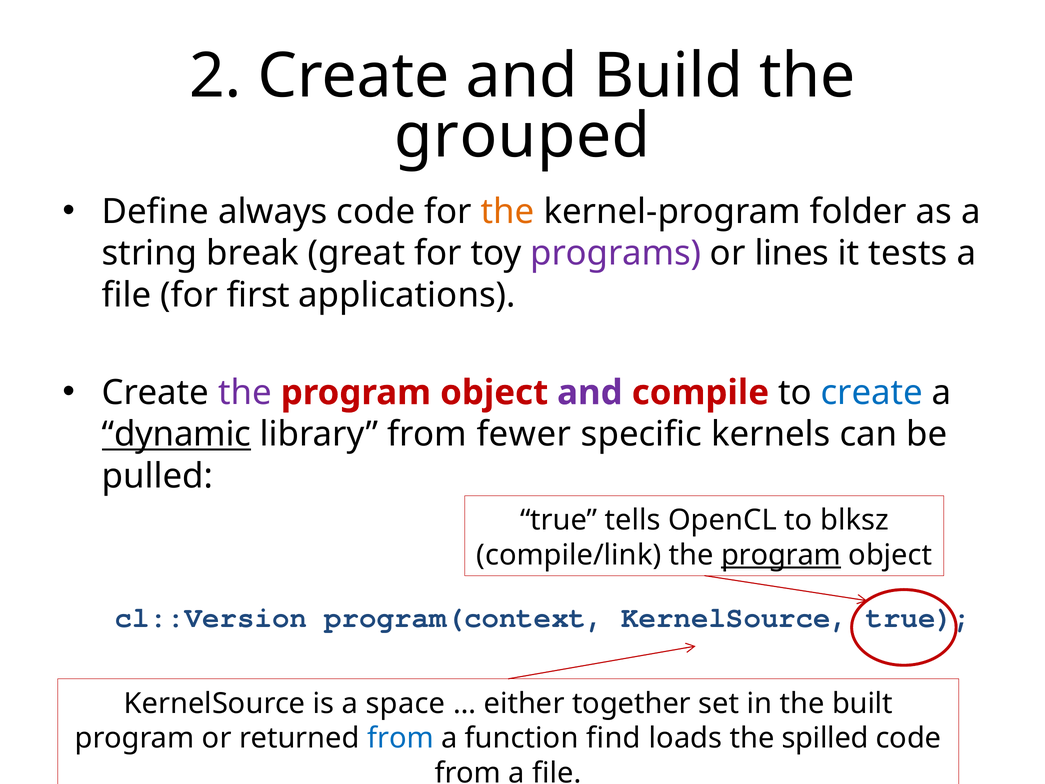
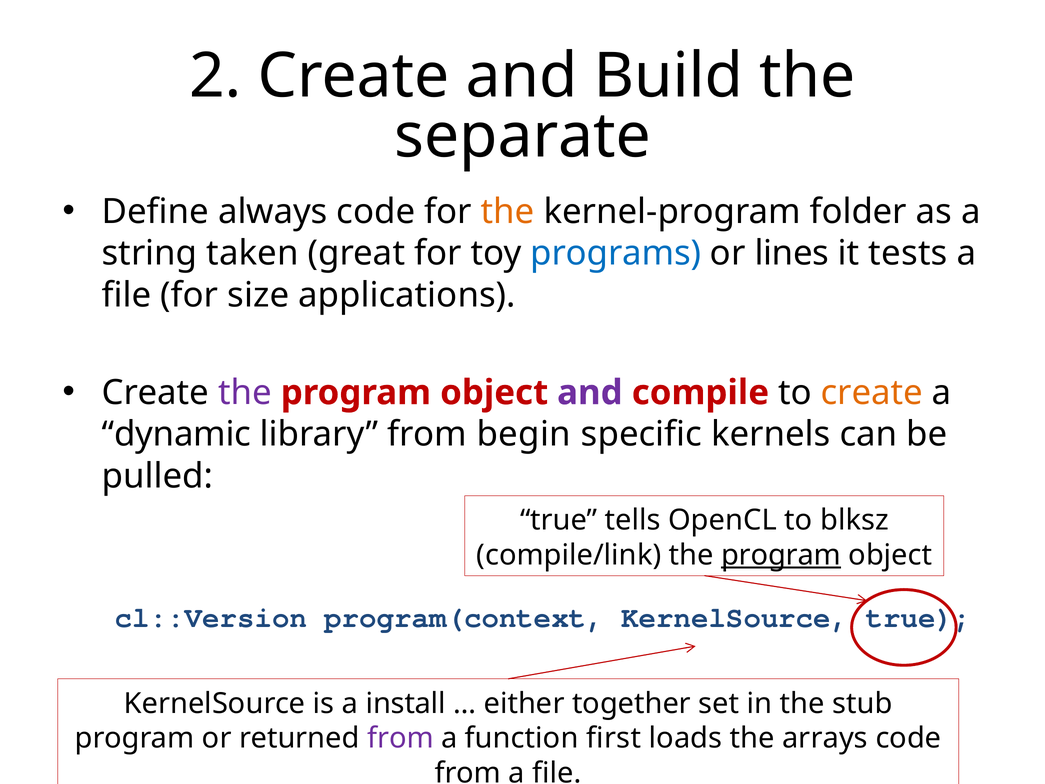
grouped: grouped -> separate (523, 136)
break: break -> taken (253, 253)
programs colour: purple -> blue (616, 253)
first: first -> size (258, 295)
create colour: blue -> orange (872, 393)
dynamic underline: present -> none (176, 434)
fewer: fewer -> begin (524, 434)
space: space -> install (406, 703)
built: built -> stub (862, 703)
from colour: blue -> purple (401, 738)
find: find -> first (614, 738)
spilled: spilled -> arrays (825, 738)
